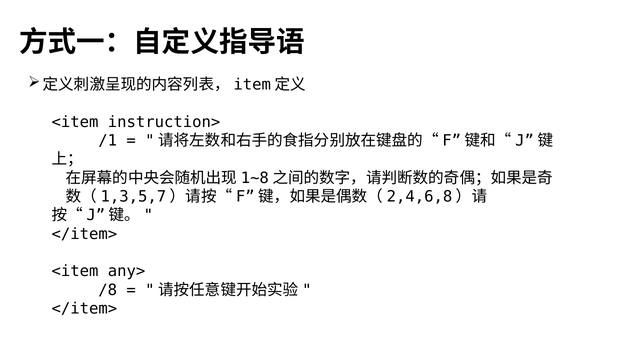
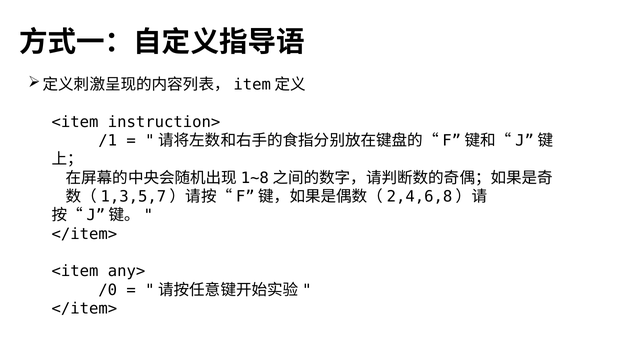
/8: /8 -> /0 (108, 290)
